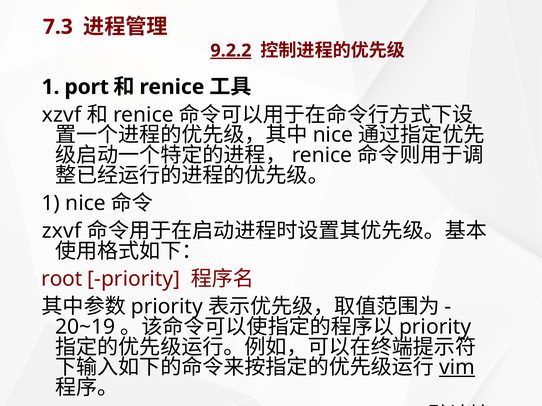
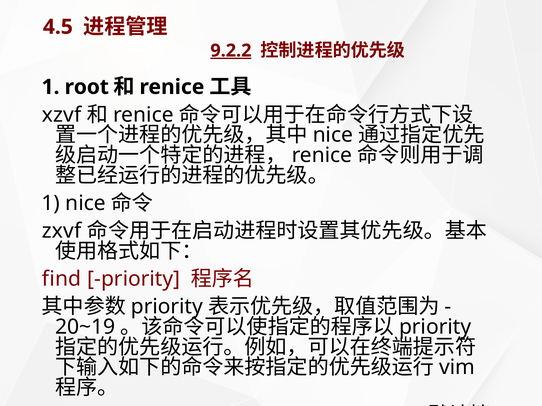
7.3: 7.3 -> 4.5 (58, 27)
port: port -> root (87, 87)
root: root -> find (62, 279)
vim underline: present -> none (457, 368)
